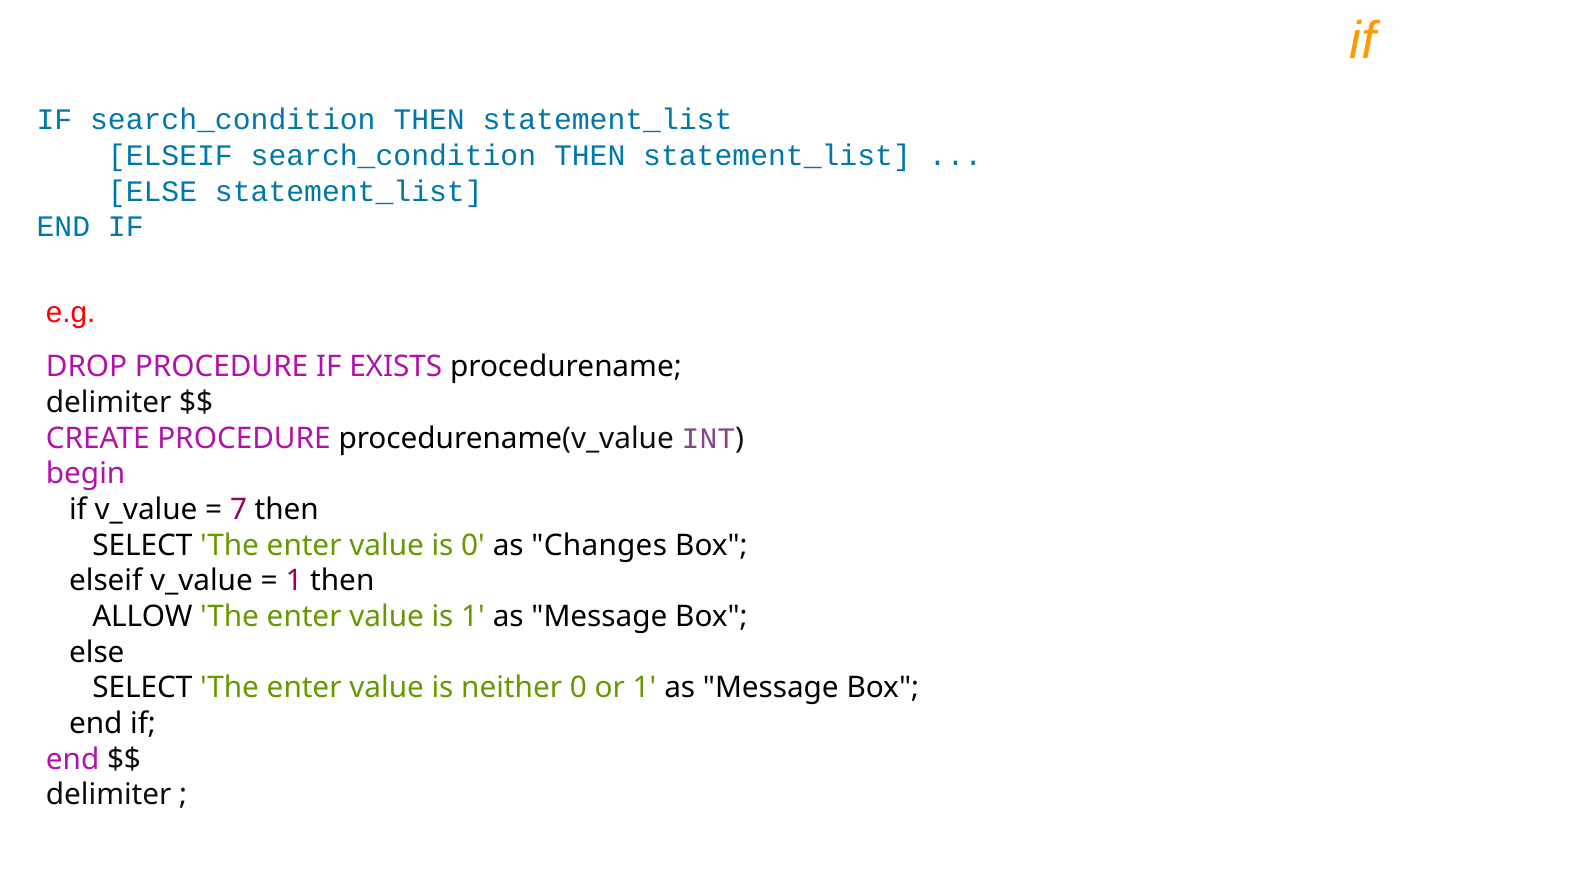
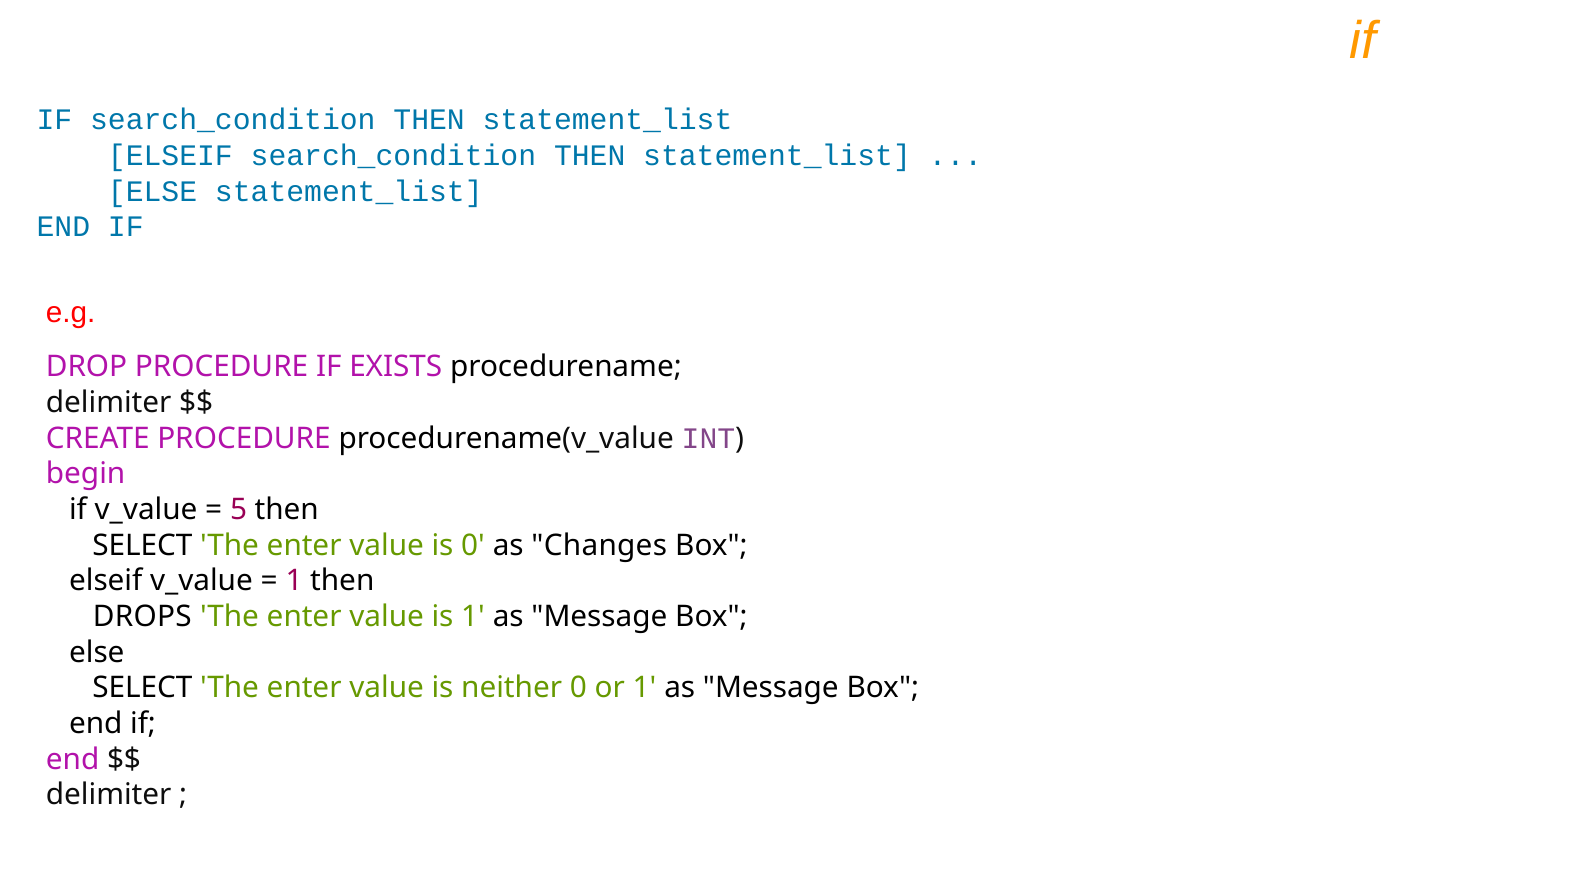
7: 7 -> 5 (239, 510)
ALLOW: ALLOW -> DROPS (142, 617)
